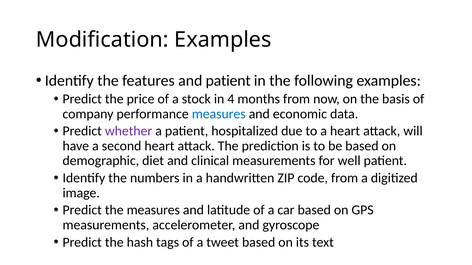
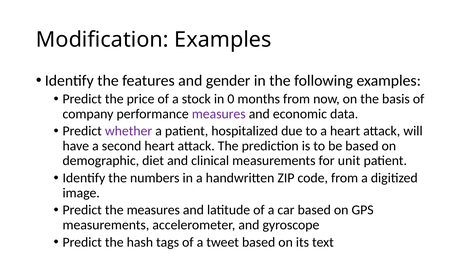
and patient: patient -> gender (228, 81)
4: 4 -> 0 (231, 99)
measures colour: blue -> purple (219, 114)
well: well -> unit (349, 161)
